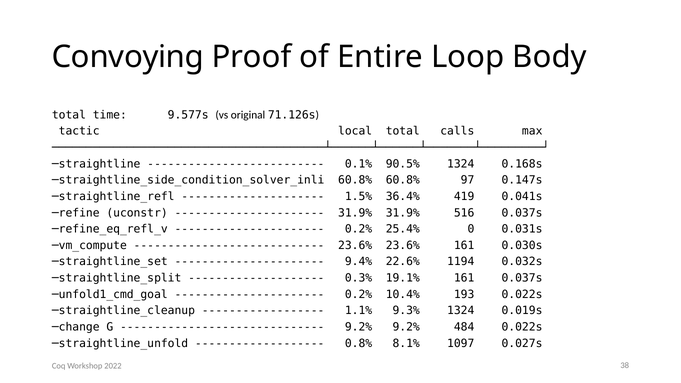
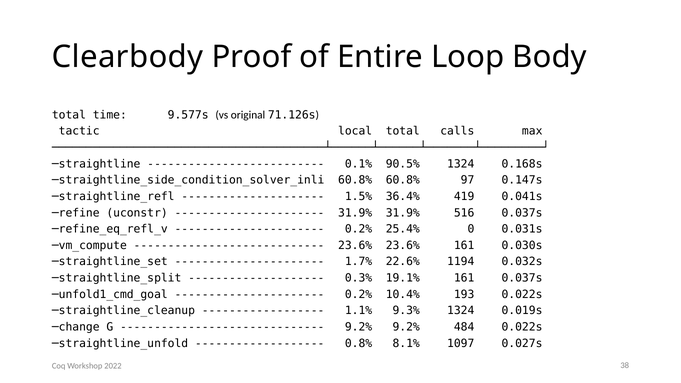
Convoying: Convoying -> Clearbody (128, 57)
9.4%: 9.4% -> 1.7% (359, 262)
